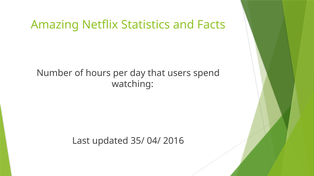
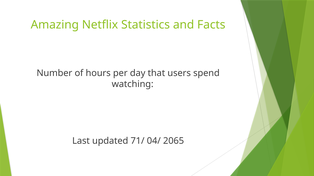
35/: 35/ -> 71/ (138, 141)
2016: 2016 -> 2065 (174, 141)
